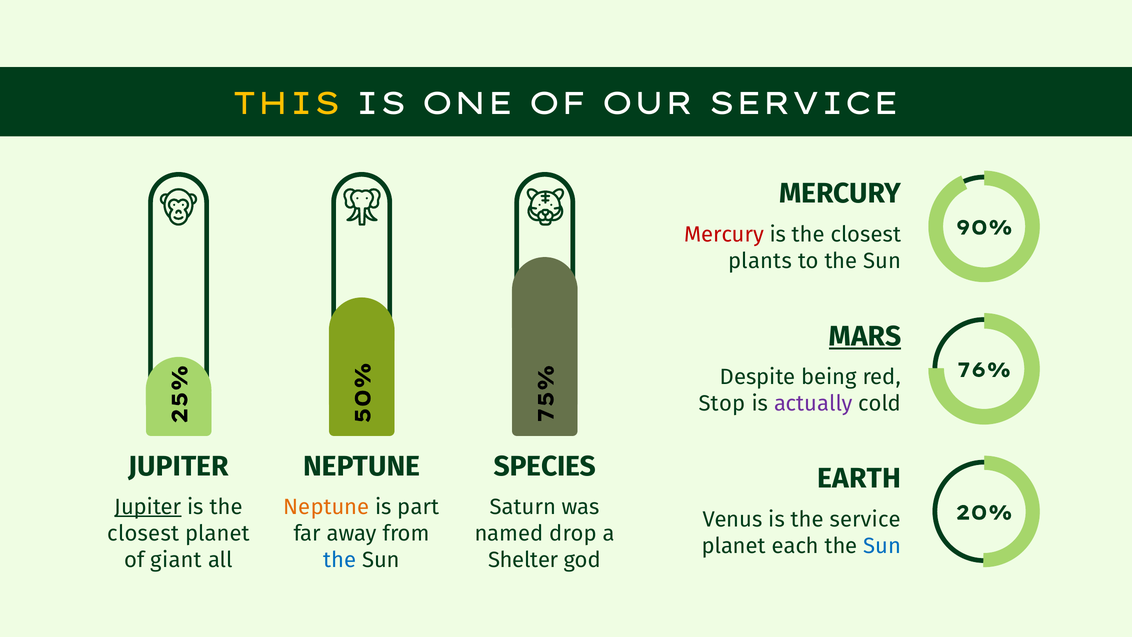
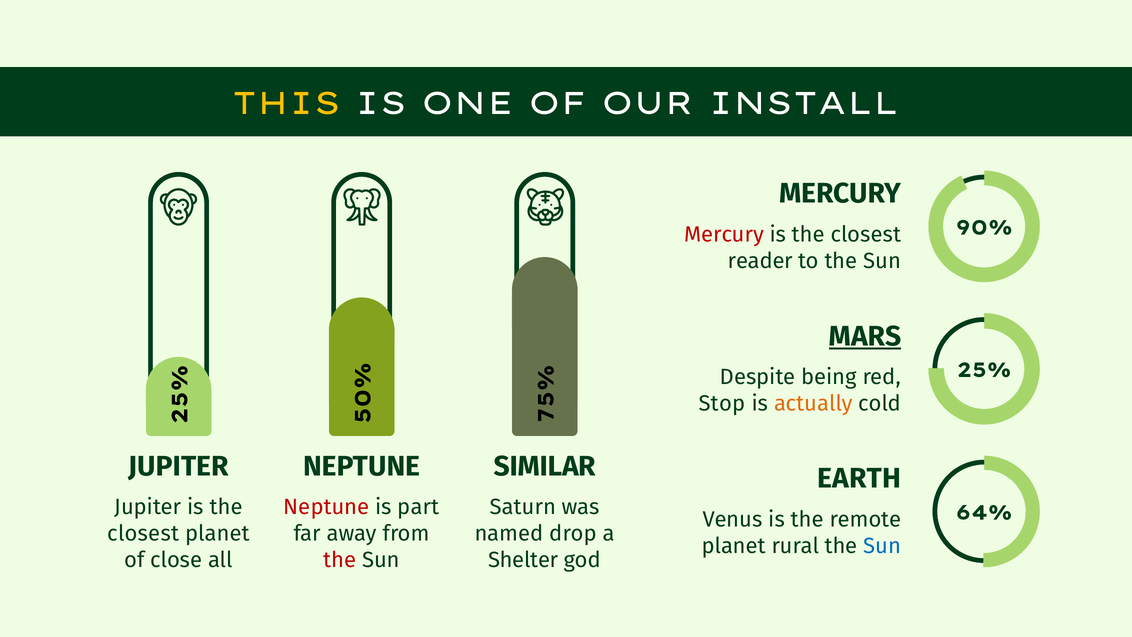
OUR SERVICE: SERVICE -> INSTALL (804, 104)
plants: plants -> reader (760, 261)
76%: 76% -> 25% (984, 370)
actually colour: purple -> orange (813, 403)
SPECIES: SPECIES -> SIMILAR (545, 466)
Jupiter underline: present -> none (148, 507)
Neptune colour: orange -> red (326, 507)
20%: 20% -> 64% (984, 513)
the service: service -> remote (865, 519)
each: each -> rural (795, 546)
giant: giant -> close (176, 560)
the colour: blue -> red (340, 560)
